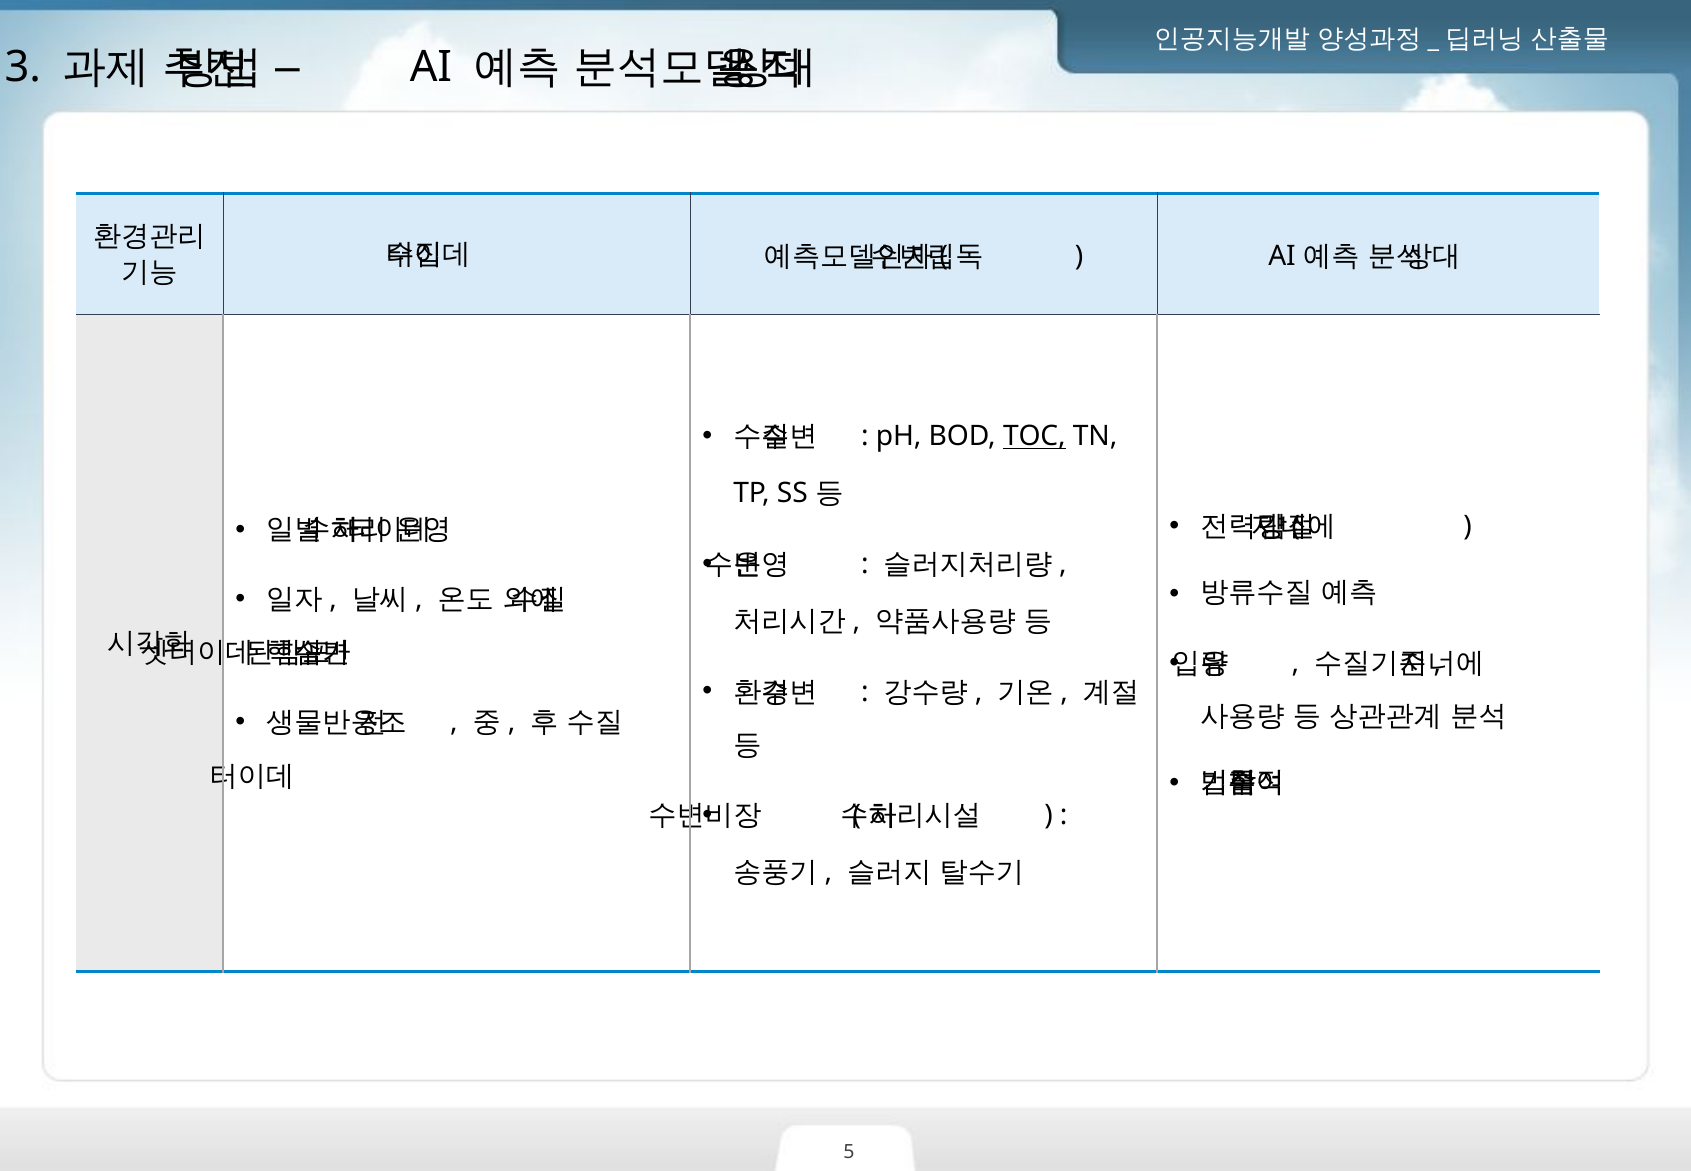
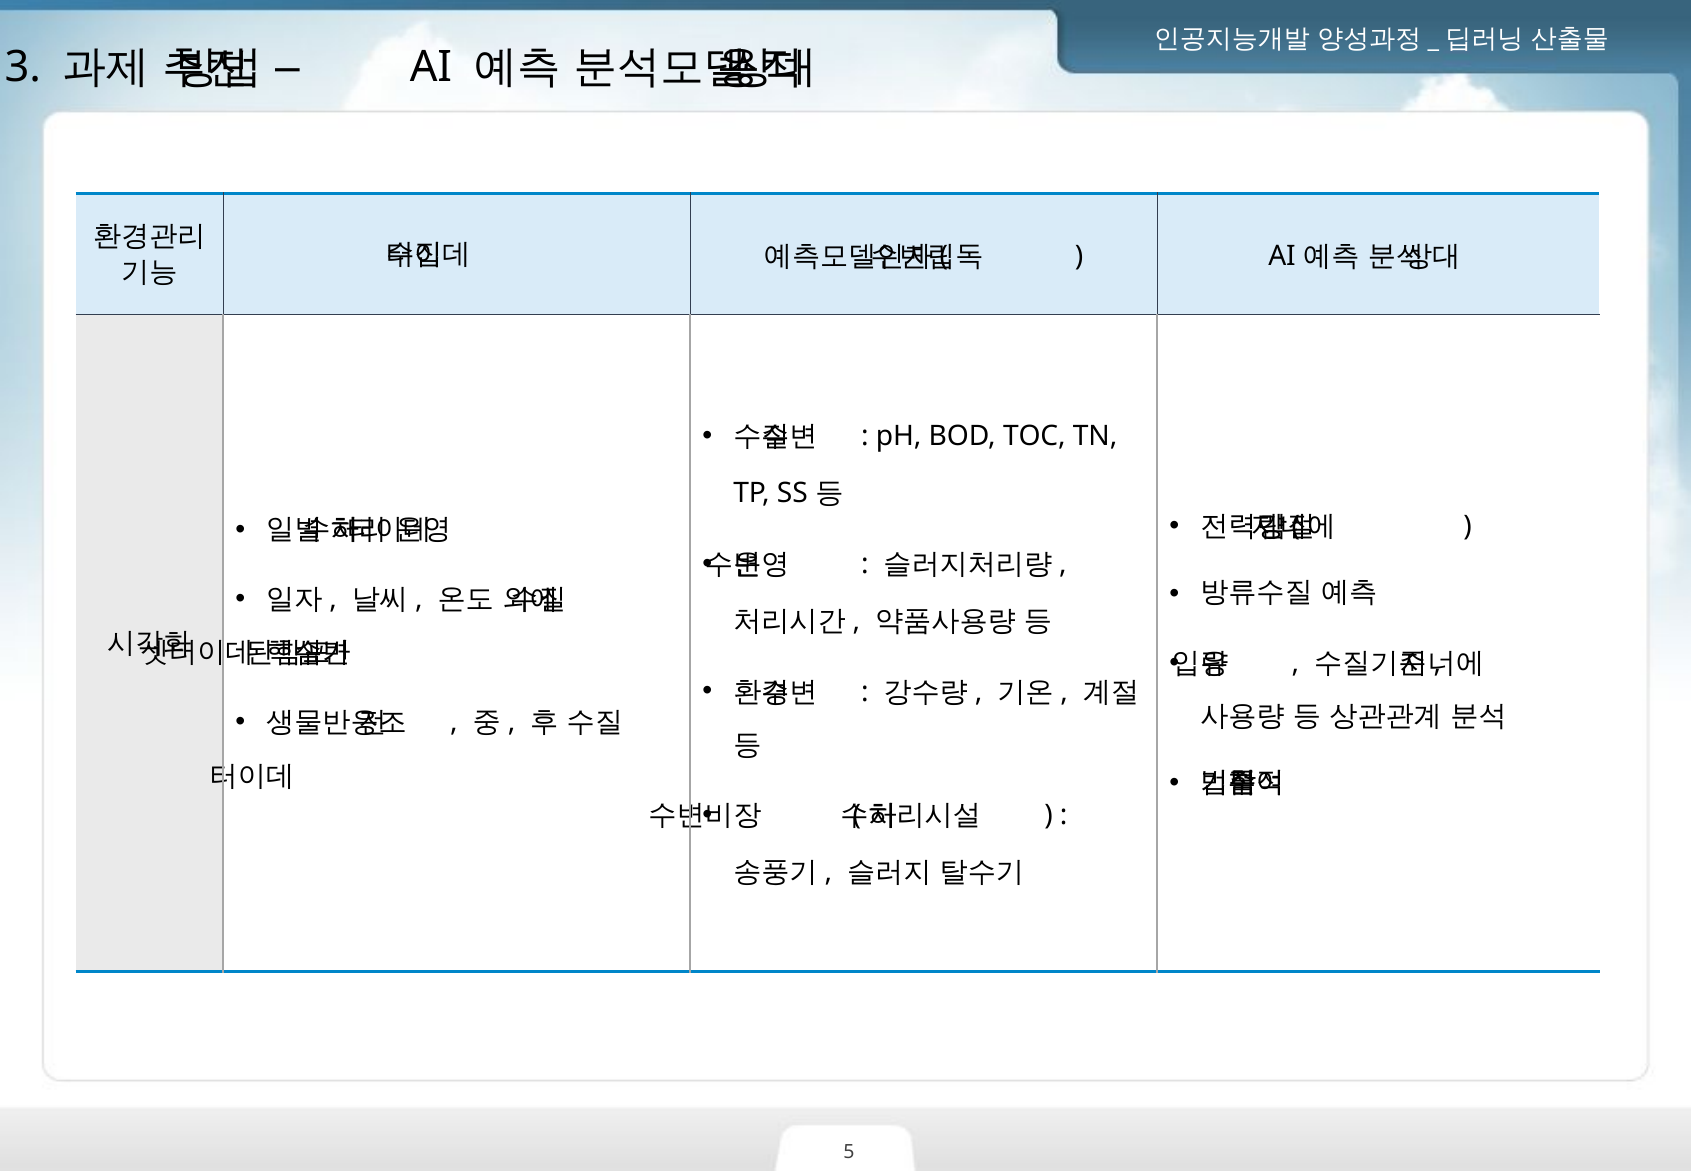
TOC underline: present -> none (1034, 436)
